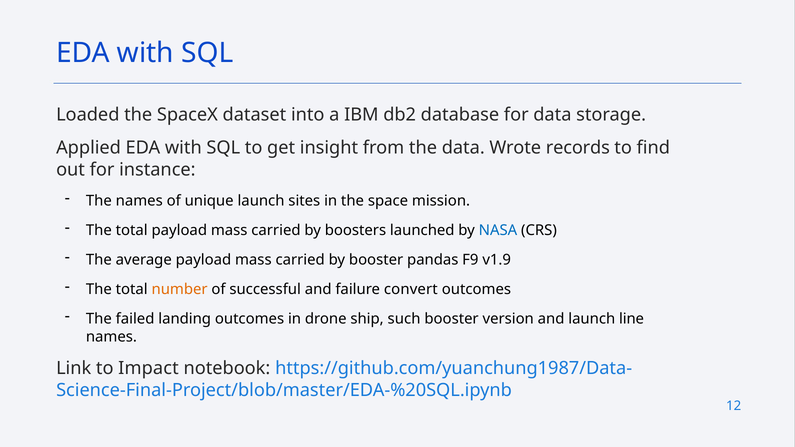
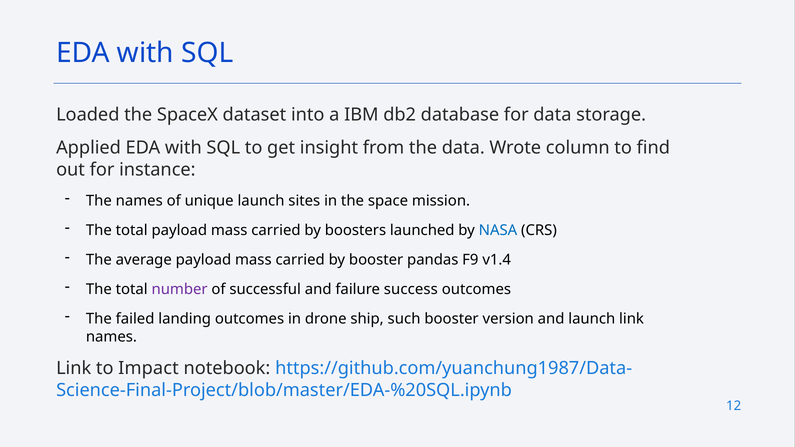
records: records -> column (578, 148)
v1.9: v1.9 -> v1.4 (497, 260)
number colour: orange -> purple (180, 290)
convert: convert -> success (411, 290)
launch line: line -> link (632, 319)
